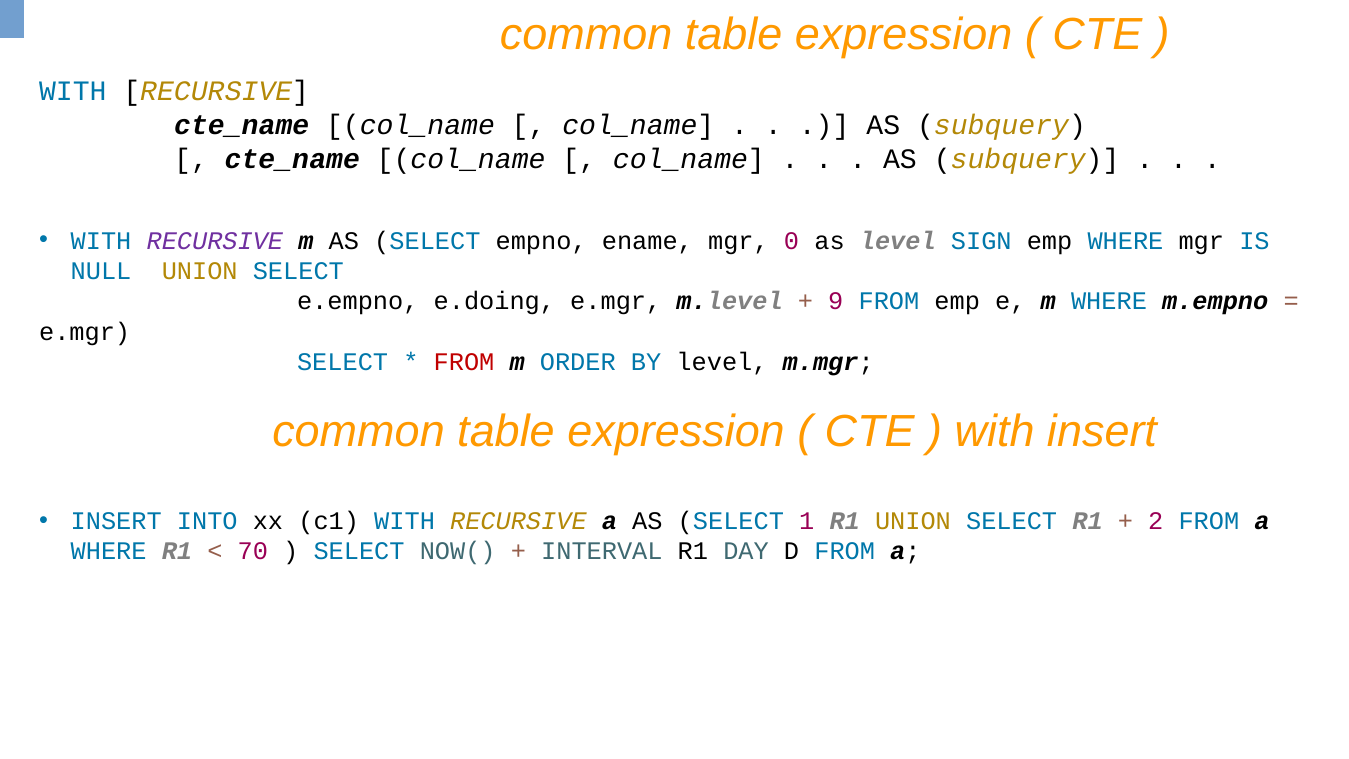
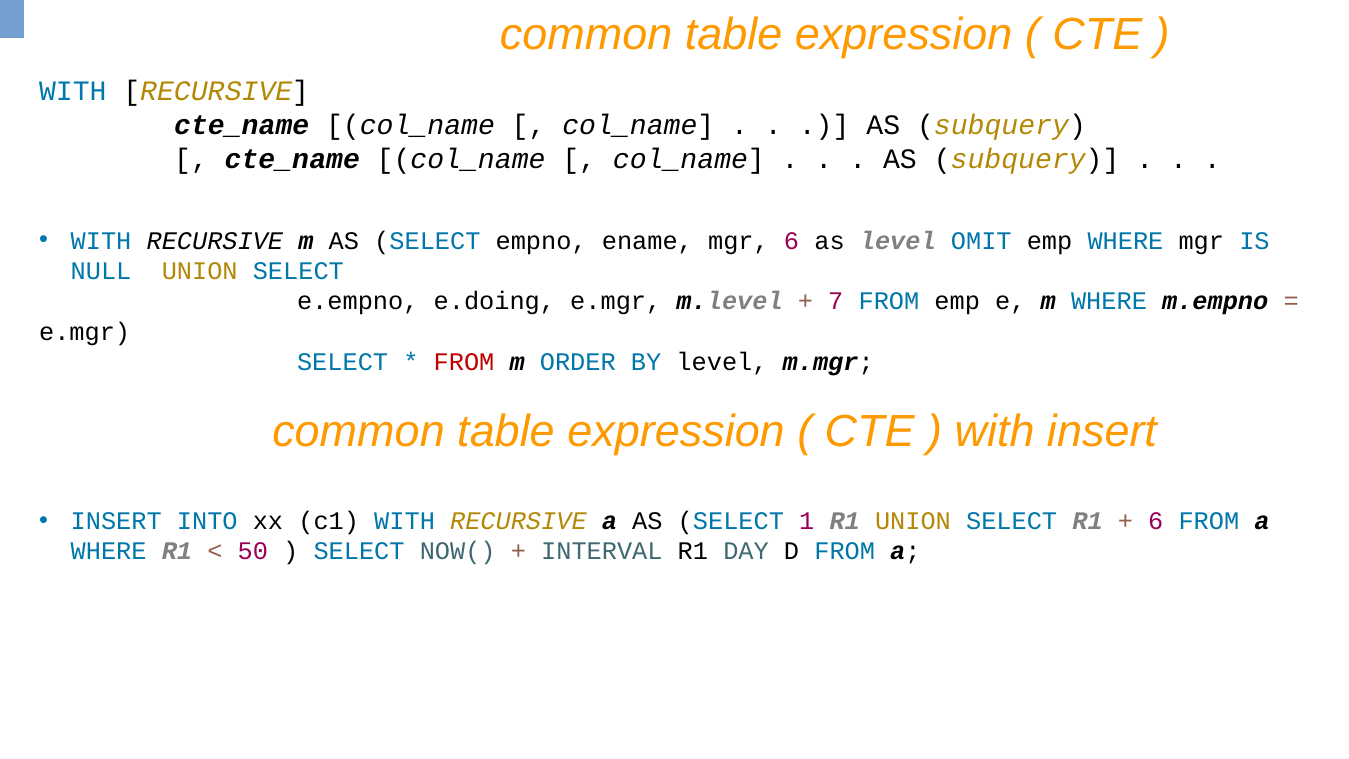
RECURSIVE colour: purple -> black (215, 241)
mgr 0: 0 -> 6 (792, 241)
SIGN: SIGN -> OMIT (981, 241)
9: 9 -> 7 (836, 302)
2: 2 -> 6 (1156, 521)
70: 70 -> 50 (253, 551)
